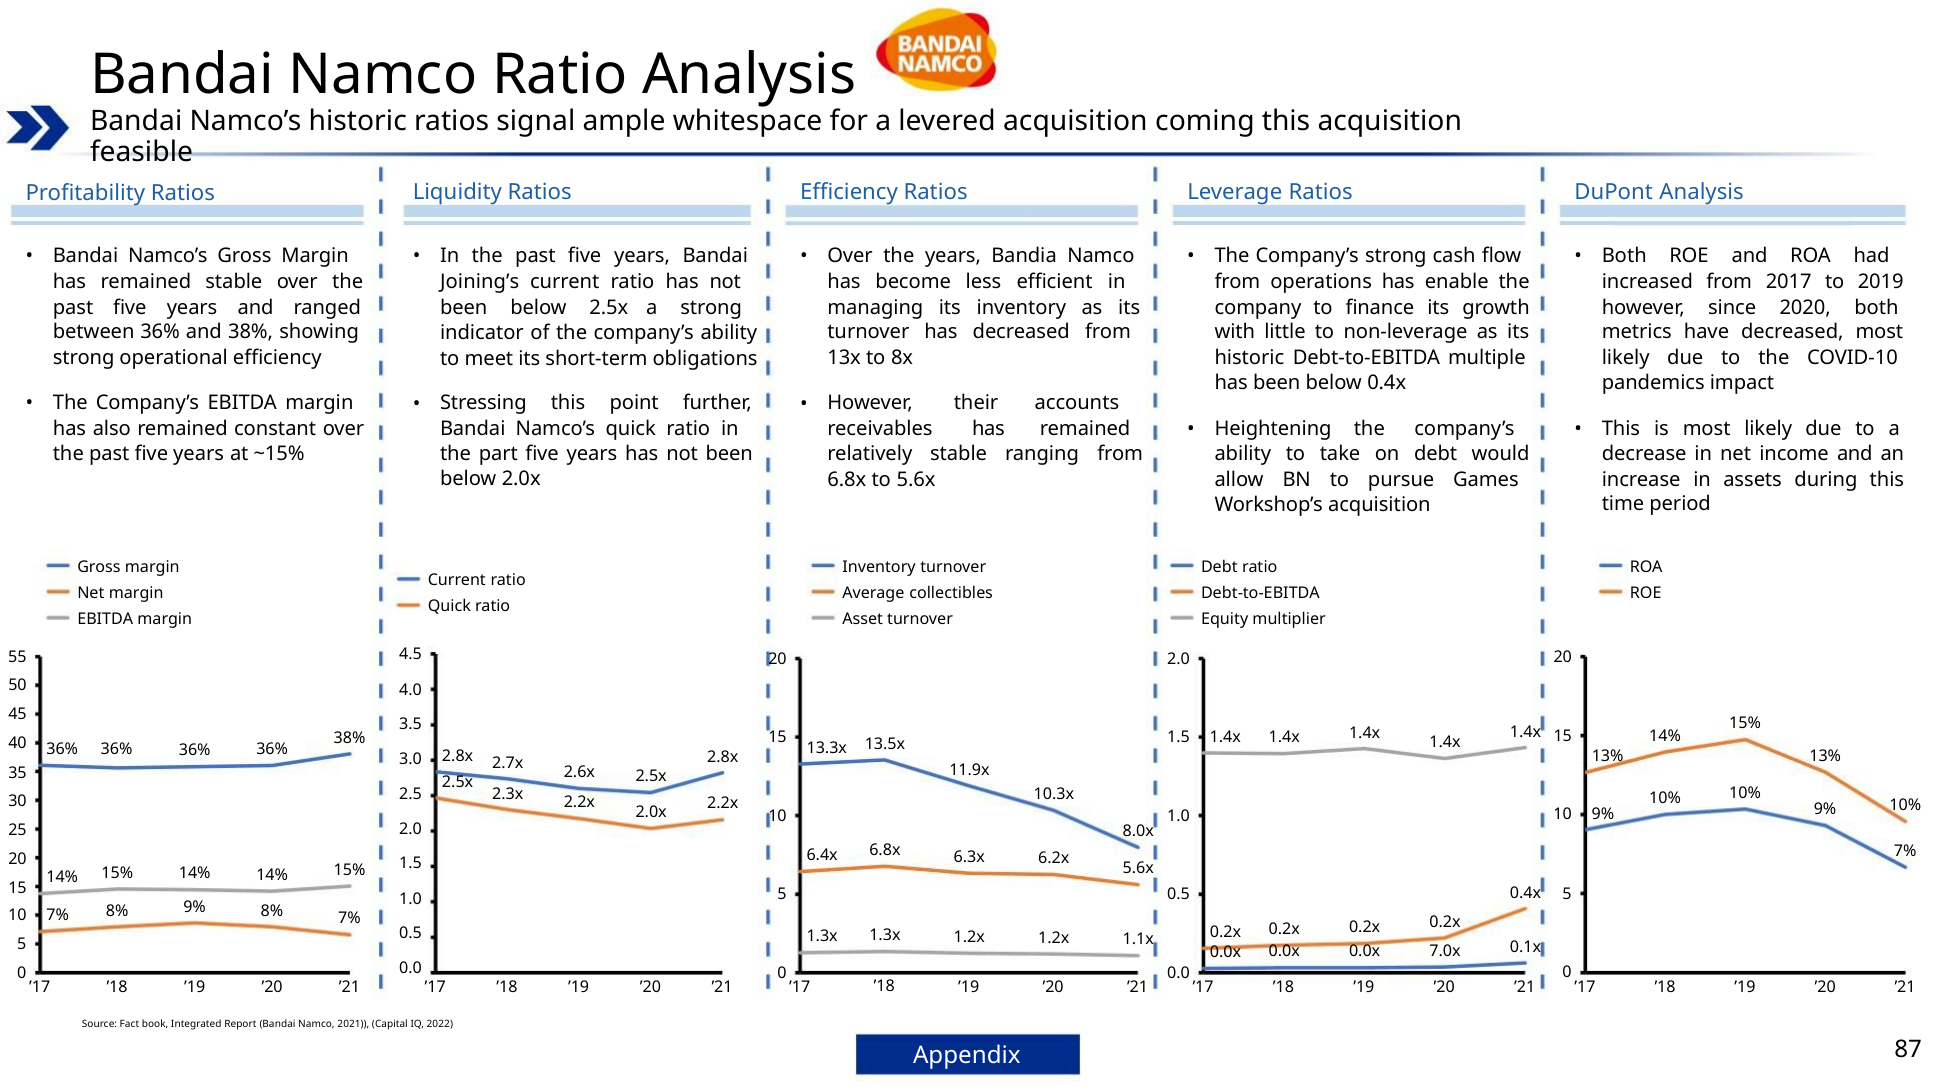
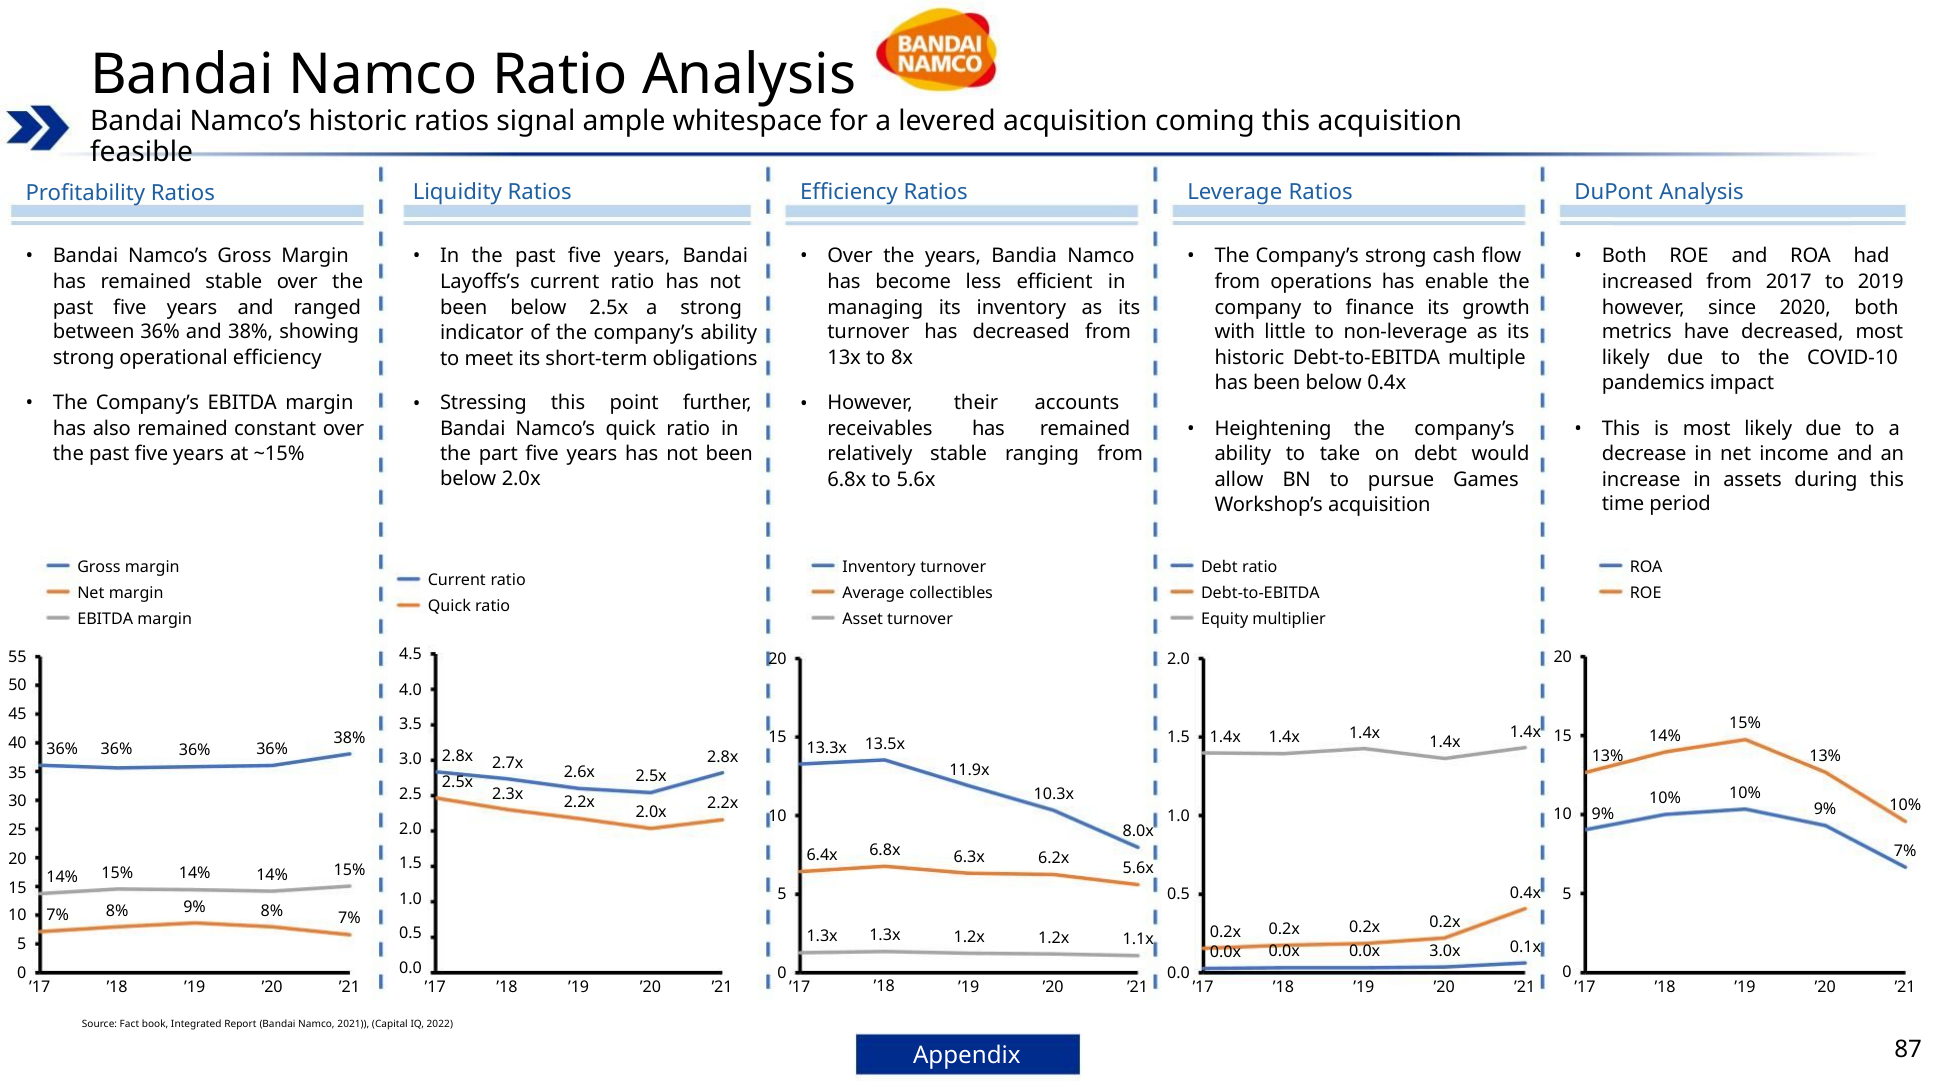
Joining’s: Joining’s -> Layoffs’s (480, 282)
7.0x: 7.0x -> 3.0x (1445, 951)
